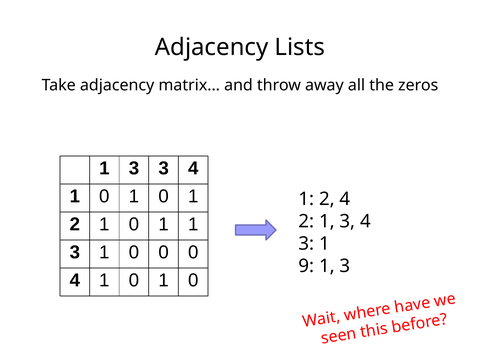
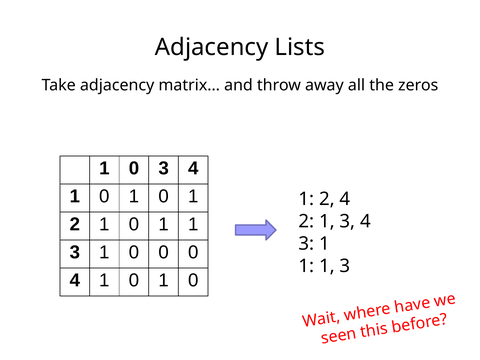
3: 3 -> 0 (134, 168)
9: 9 -> 1 (306, 266)
